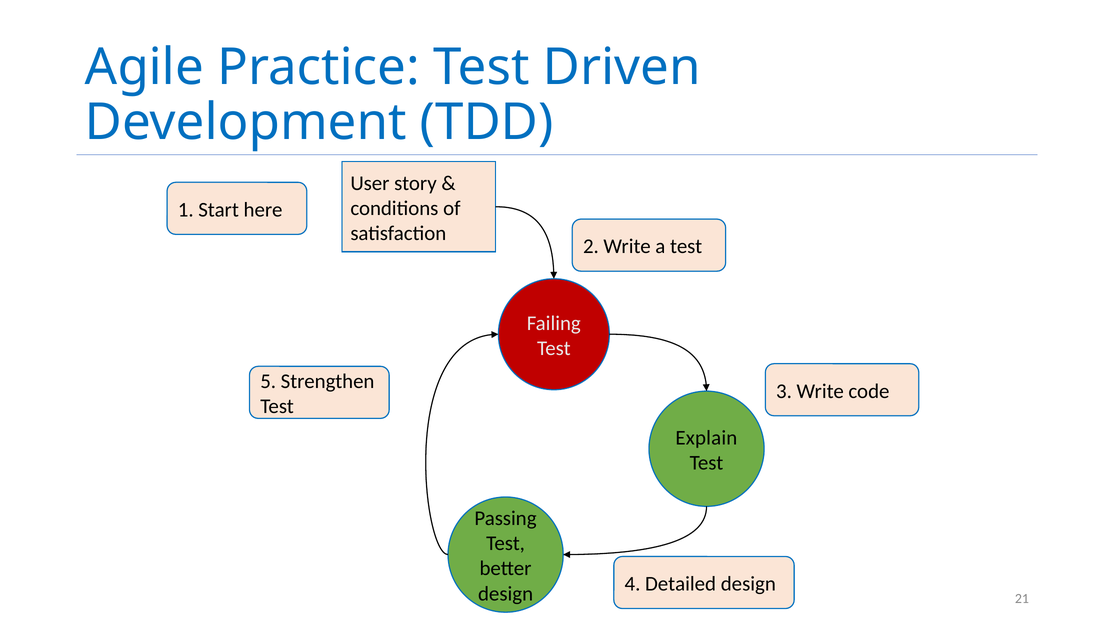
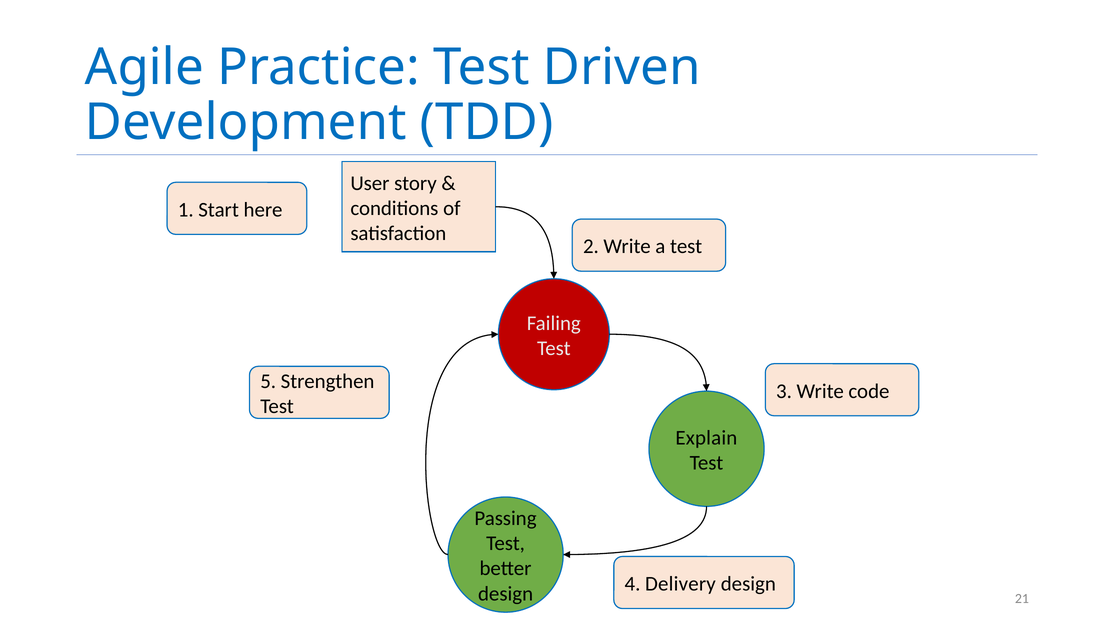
Detailed: Detailed -> Delivery (680, 584)
